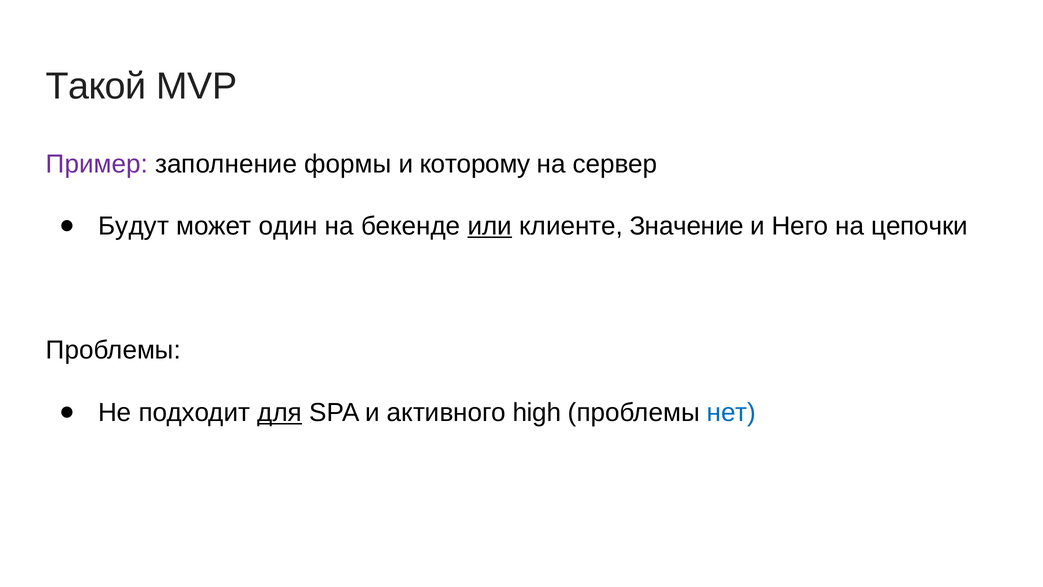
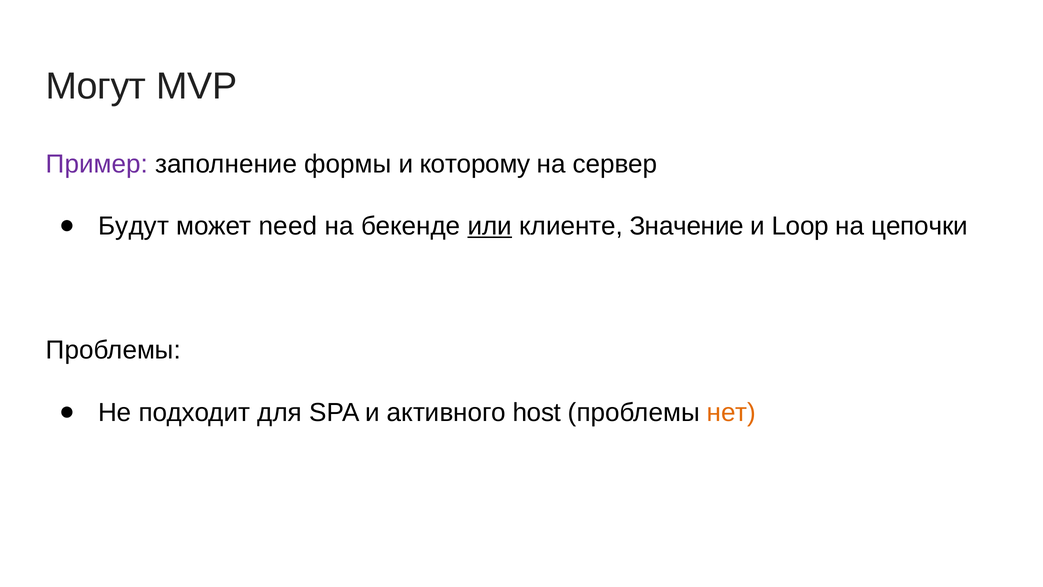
Такой: Такой -> Могут (96, 86)
один: один -> need (288, 226)
Него: Него -> Loop (800, 226)
для underline: present -> none (280, 412)
high: high -> host (537, 412)
нет colour: blue -> orange (731, 412)
